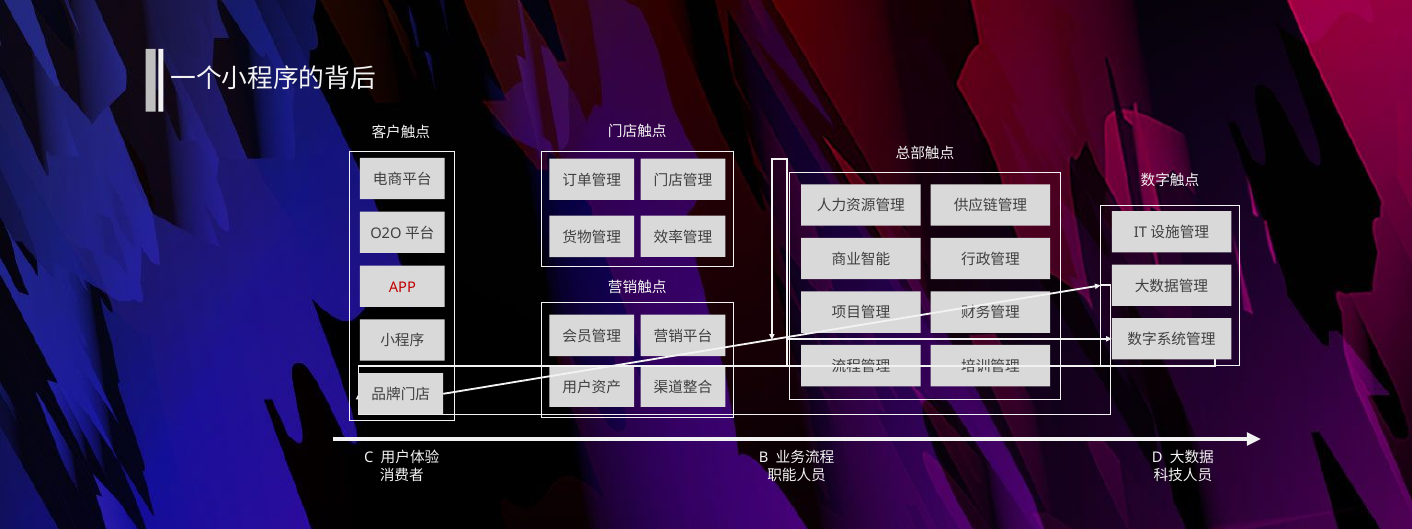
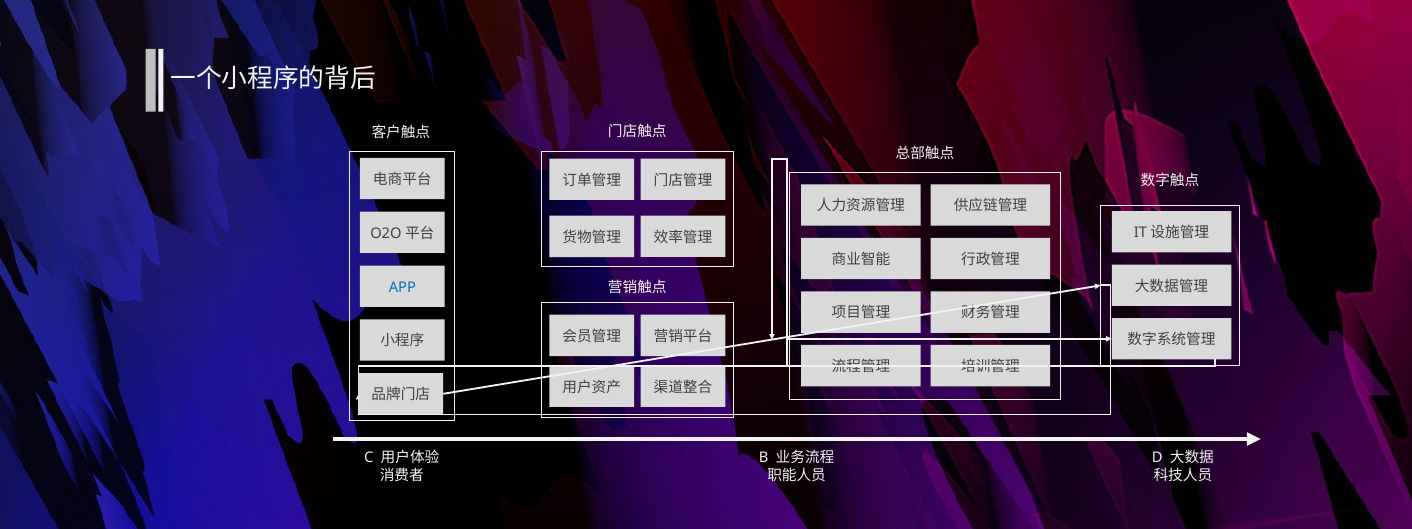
APP colour: red -> blue (402, 287)
